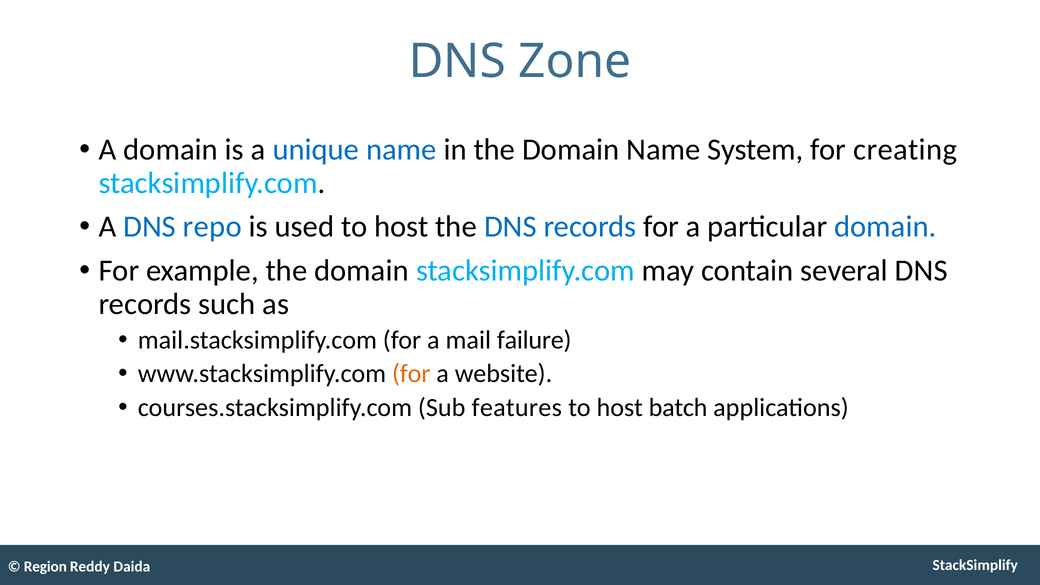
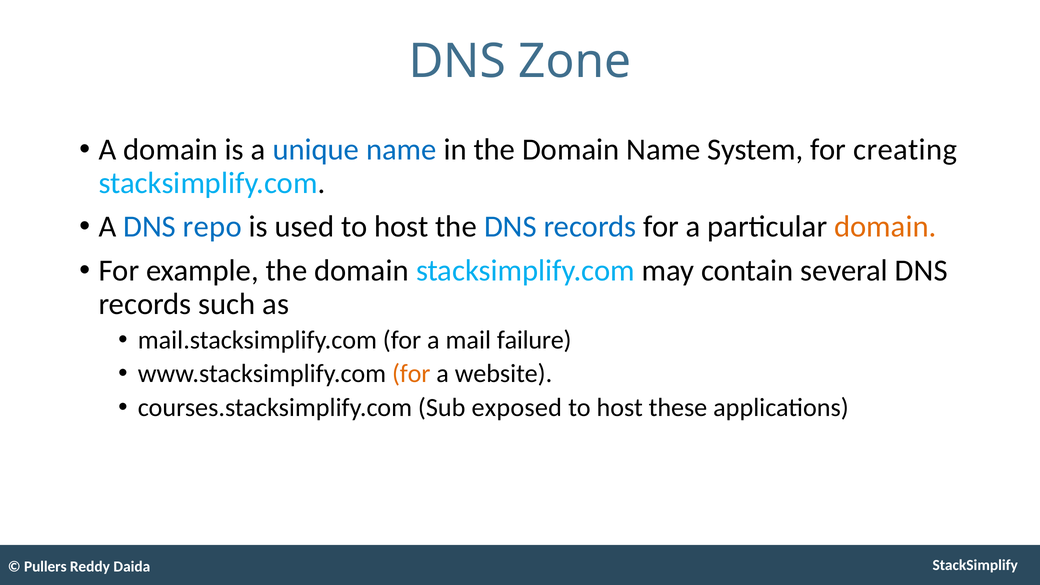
domain colour: blue -> orange (885, 227)
features: features -> exposed (517, 408)
batch: batch -> these (678, 408)
Region: Region -> Pullers (45, 567)
